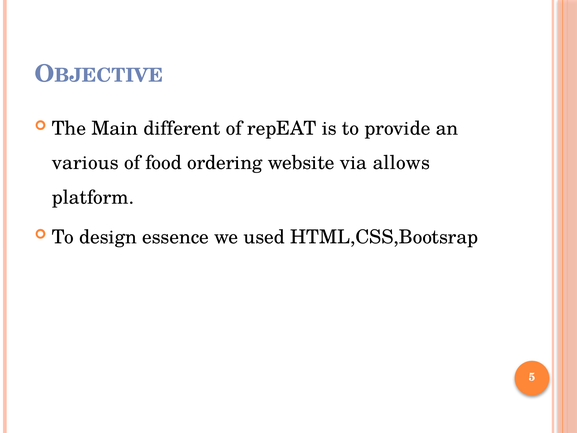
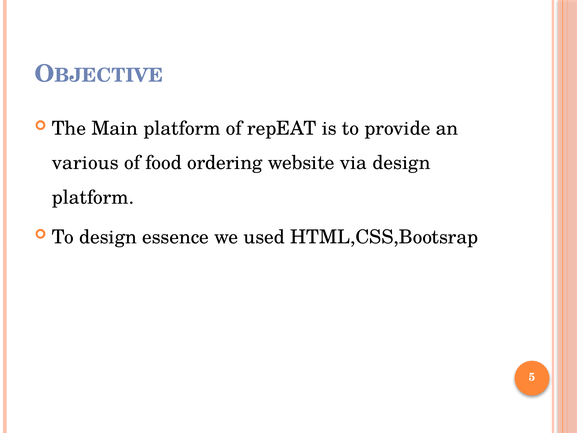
Main different: different -> platform (182, 128)
via allows: allows -> design (401, 163)
